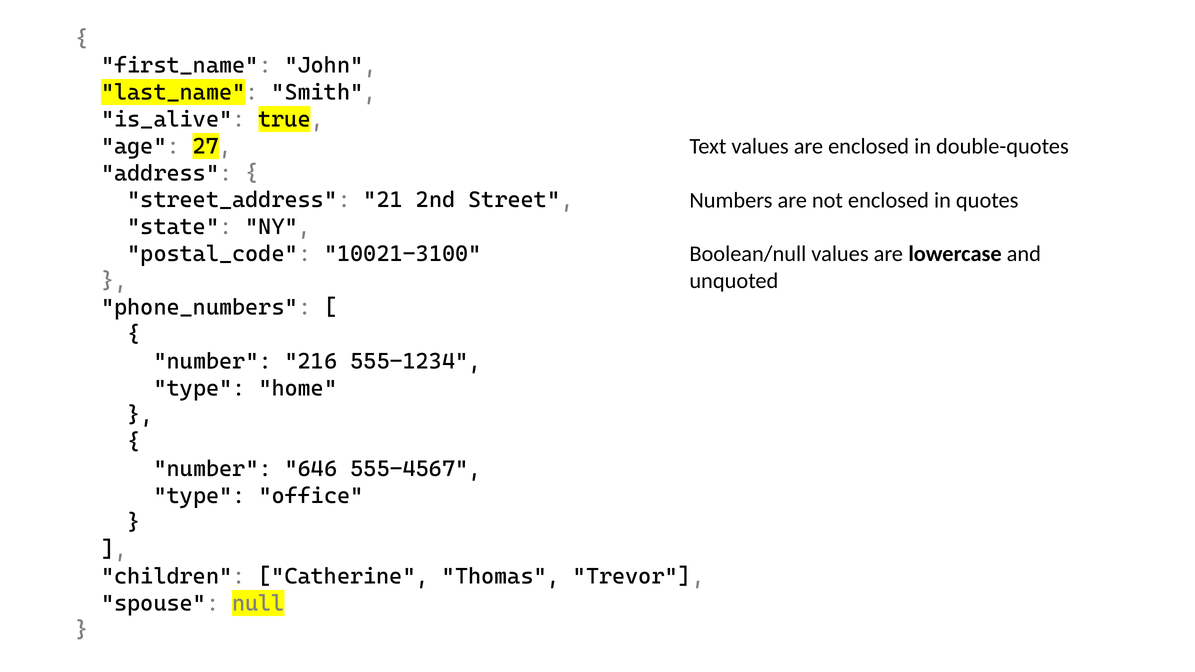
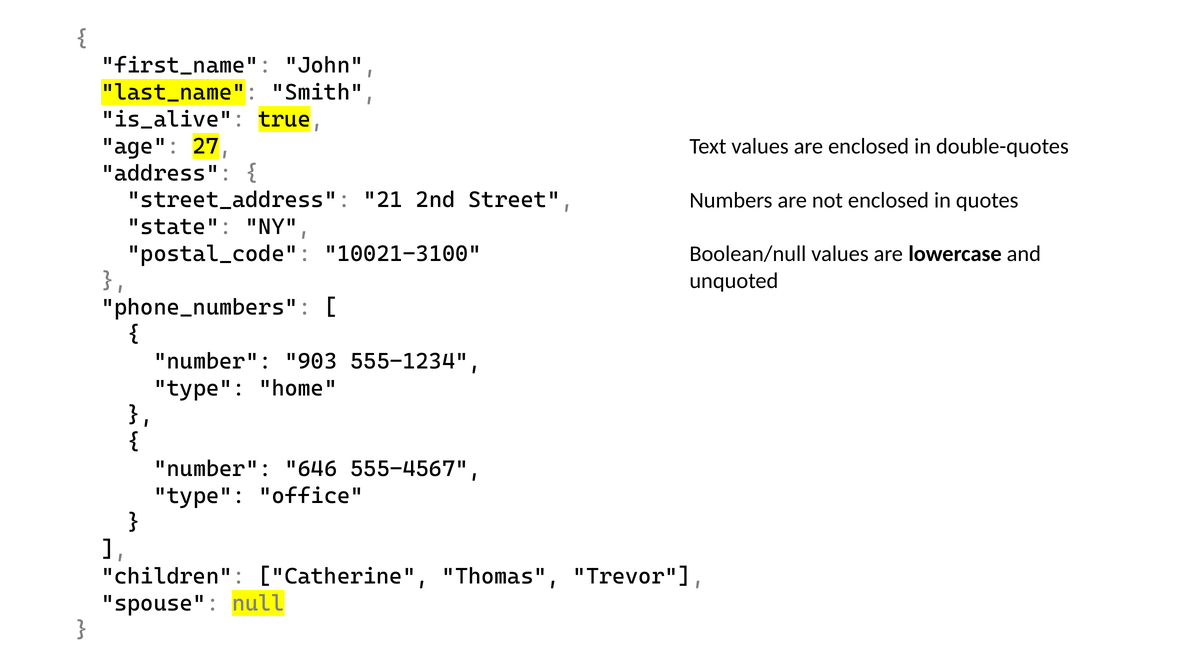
216: 216 -> 903 (311, 361)
